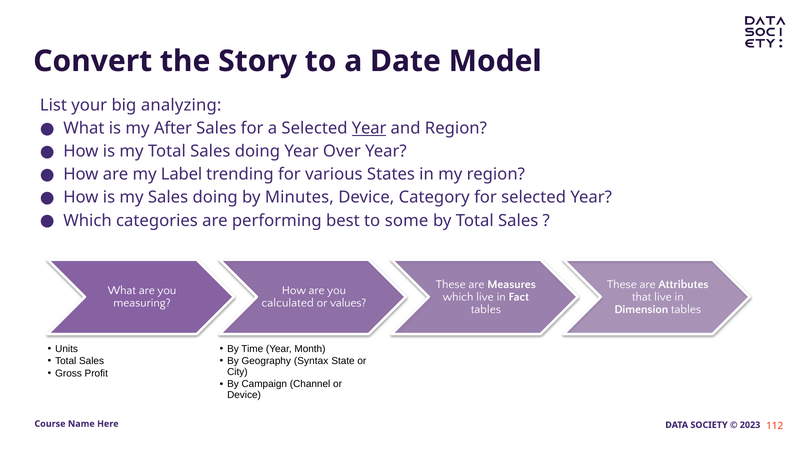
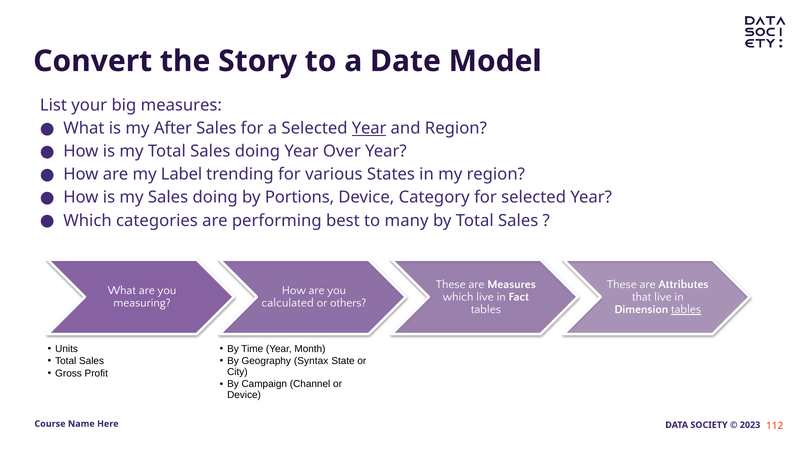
big analyzing: analyzing -> measures (181, 105)
Minutes: Minutes -> Portions (300, 197)
some: some -> many (407, 221)
values: values -> others (348, 303)
tables underline: none -> present (686, 309)
